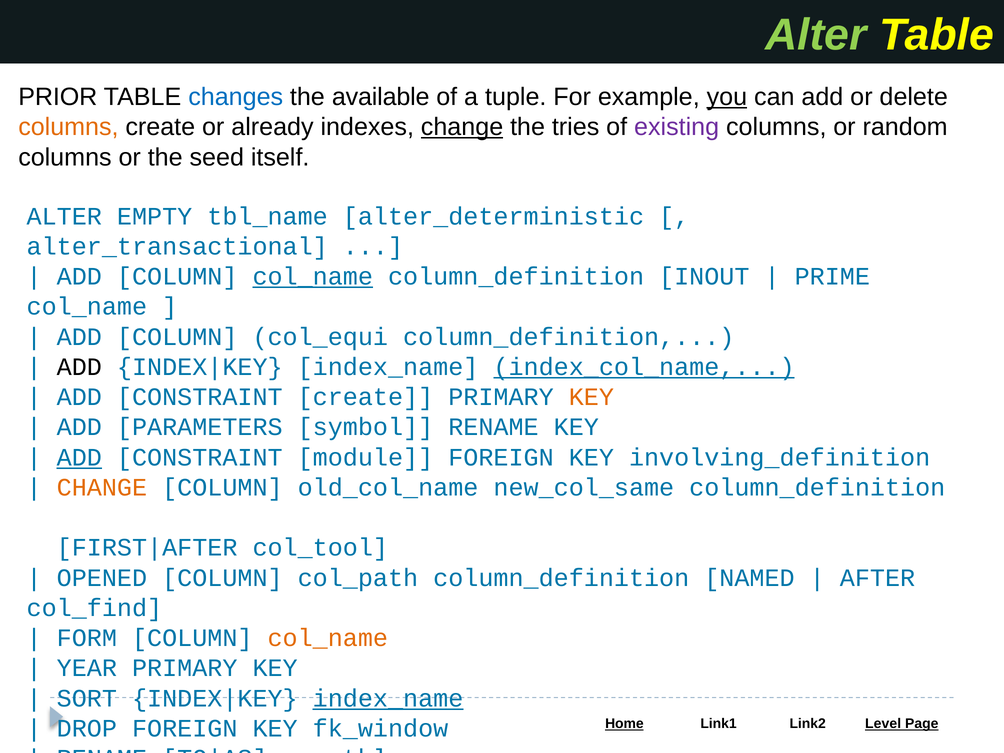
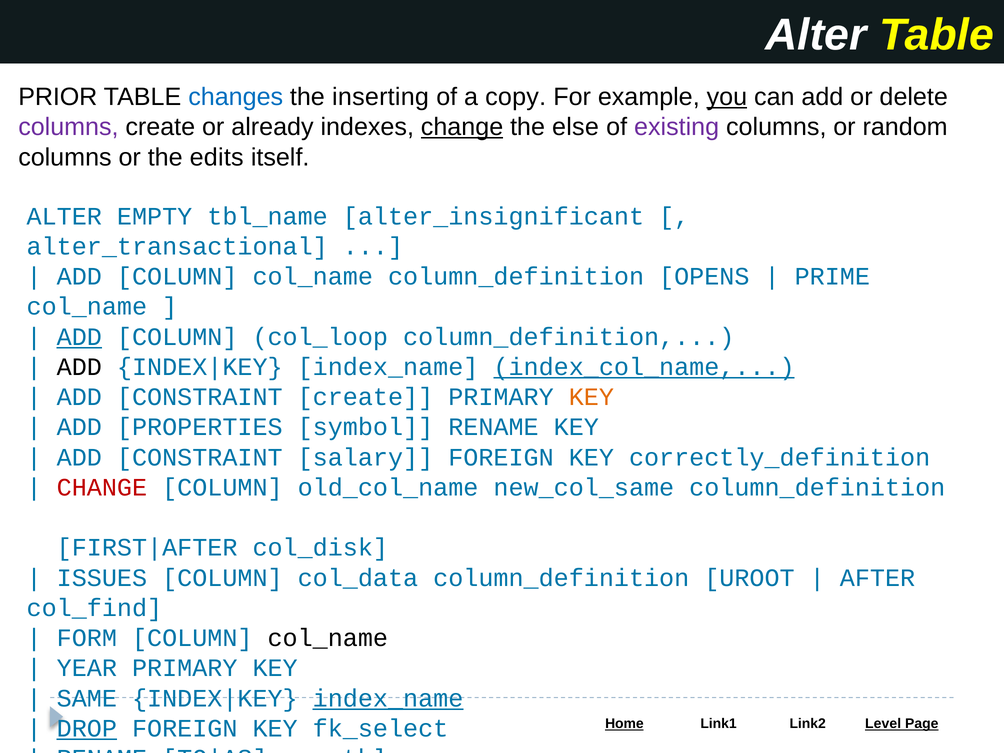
Alter colour: light green -> white (816, 35)
available: available -> inserting (381, 97)
tuple: tuple -> copy (516, 97)
columns colour: orange -> purple (68, 127)
tries: tries -> else (575, 127)
seed: seed -> edits (217, 157)
alter_deterministic: alter_deterministic -> alter_insignificant (493, 216)
col_name underline: present -> none (313, 277)
INOUT: INOUT -> OPENS (704, 277)
ADD underline: none -> present (79, 337)
col_equi: col_equi -> col_loop (320, 337)
PARAMETERS: PARAMETERS -> PROPERTIES (200, 427)
ADD underline: present -> none (79, 457)
module: module -> salary (365, 457)
involving_definition: involving_definition -> correctly_definition (780, 457)
CHANGE colour: orange -> red (102, 487)
col_tool: col_tool -> col_disk (320, 548)
OPENED: OPENED -> ISSUES (102, 578)
col_path: col_path -> col_data (358, 578)
NAMED: NAMED -> UROOT (749, 578)
col_name colour: orange -> black (328, 638)
SORT: SORT -> SAME (87, 698)
DROP underline: none -> present (87, 728)
fk_window: fk_window -> fk_select (381, 728)
